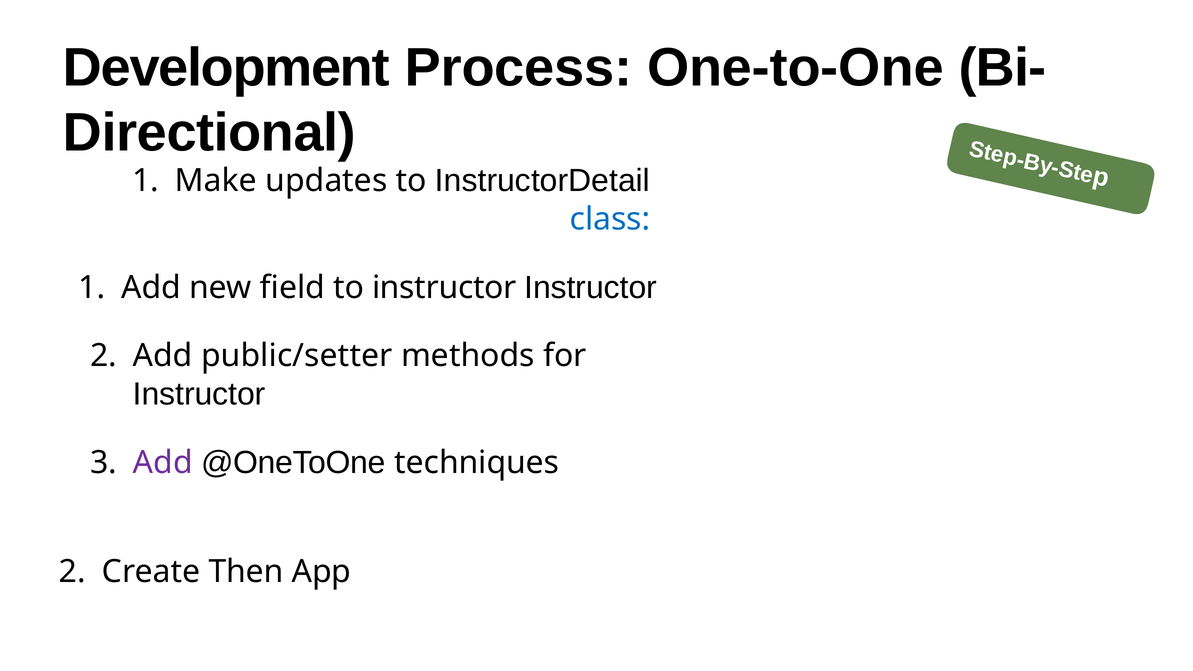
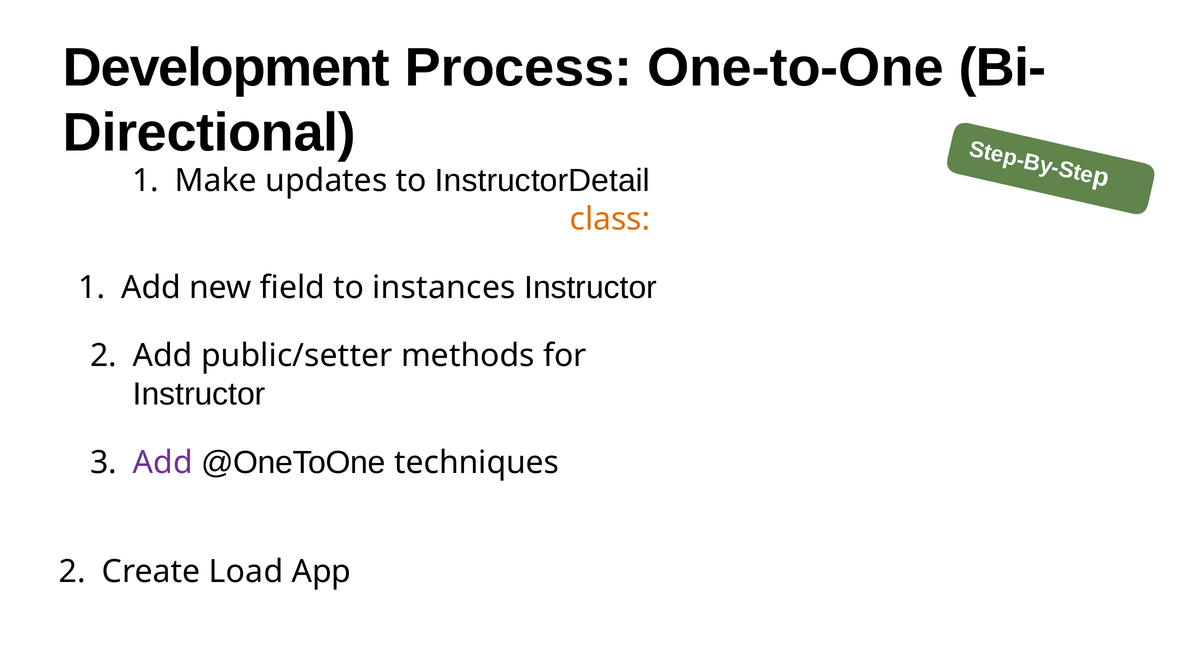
class colour: blue -> orange (610, 219)
to instructor: instructor -> instances (444, 288)
Then: Then -> Load (246, 572)
